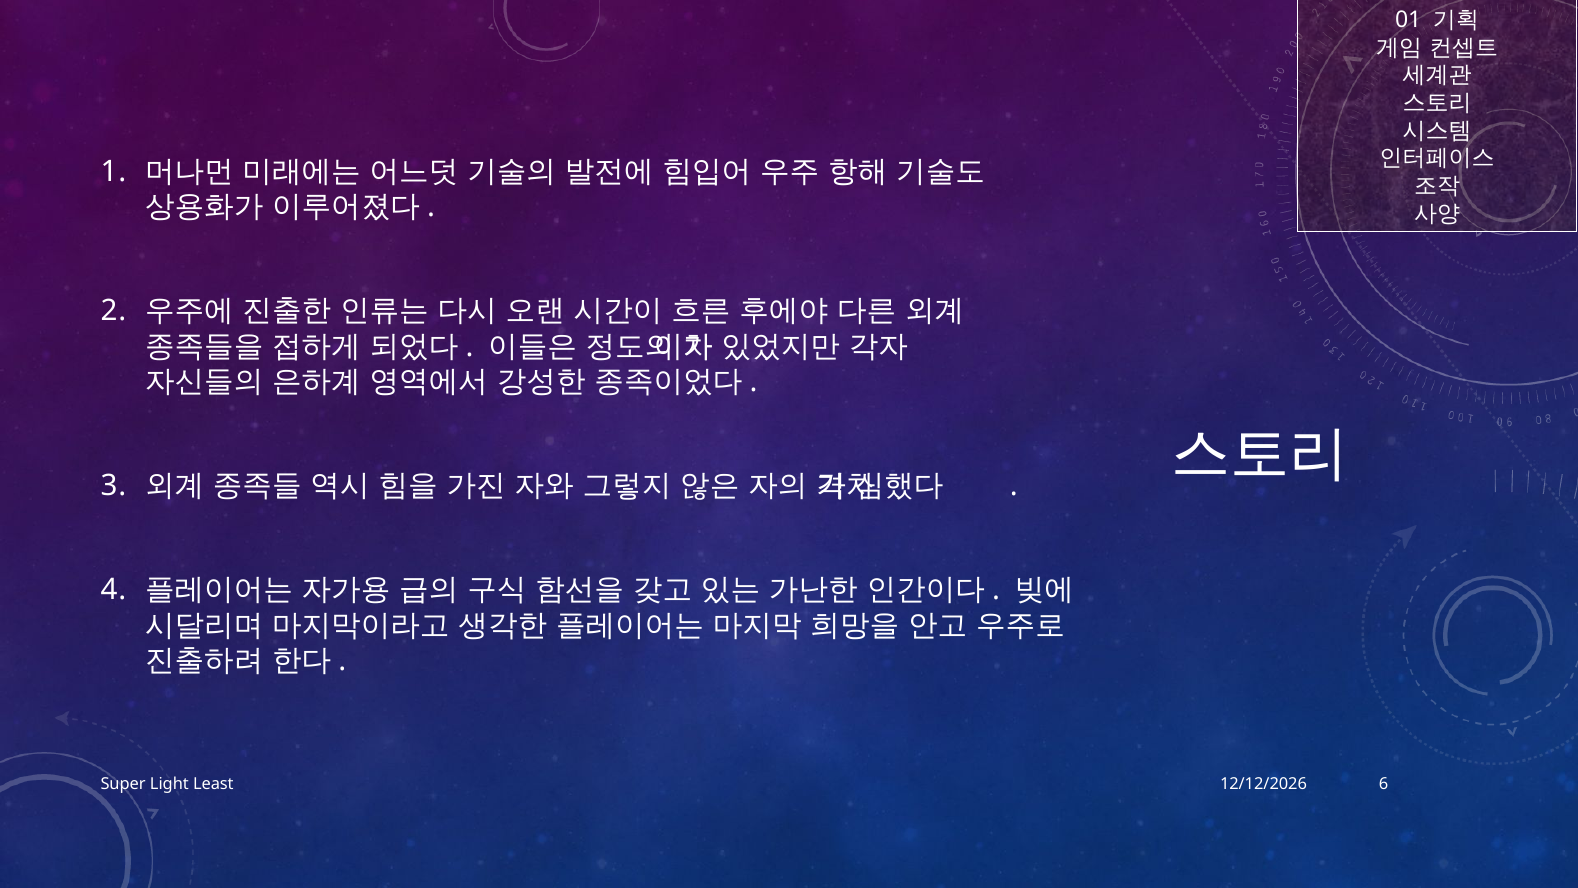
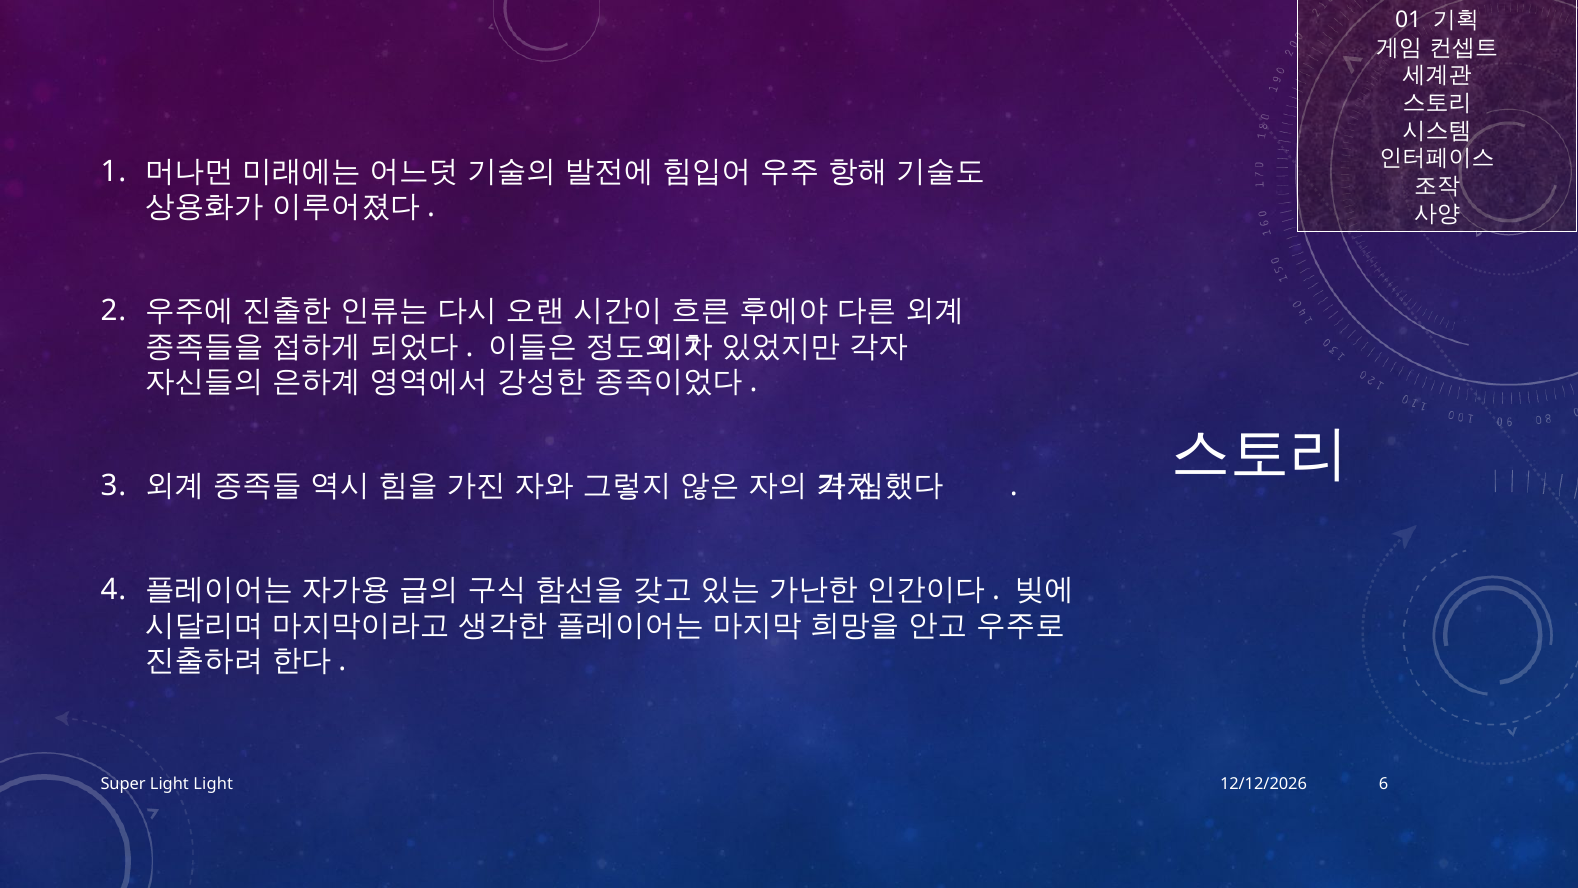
Light Least: Least -> Light (213, 784)
